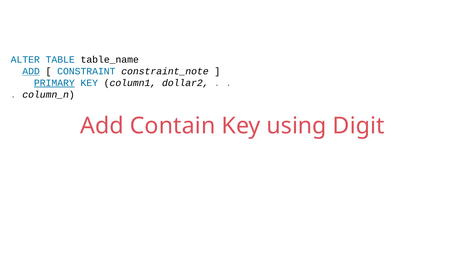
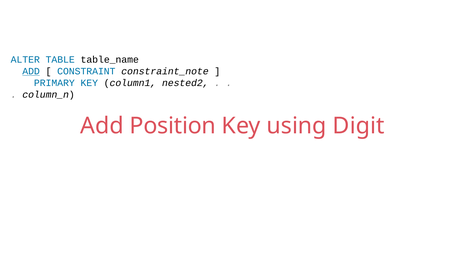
PRIMARY underline: present -> none (54, 83)
dollar2: dollar2 -> nested2 (185, 83)
Contain: Contain -> Position (173, 126)
